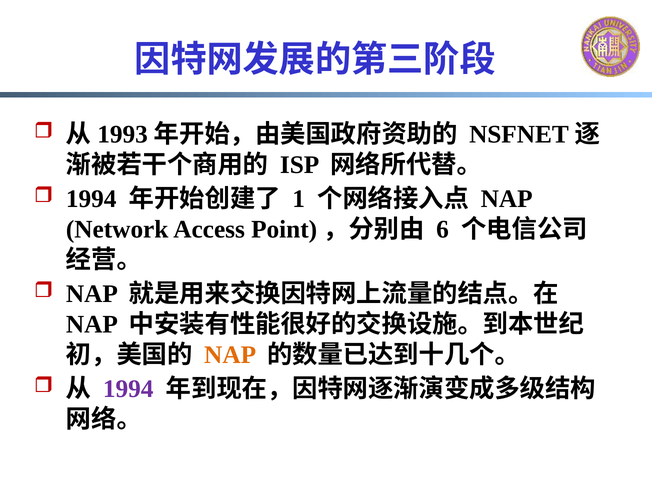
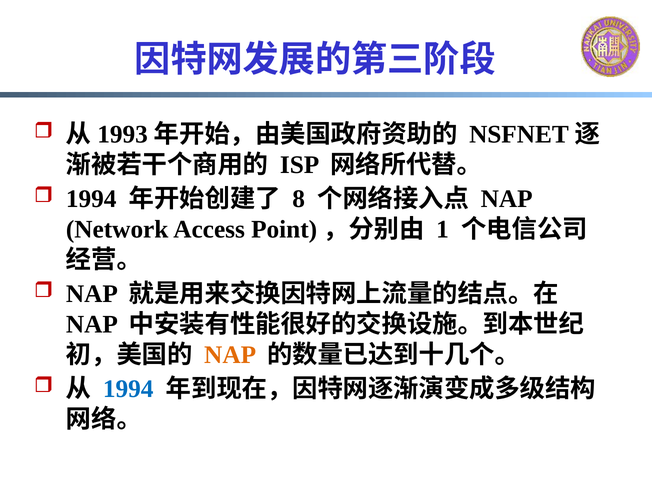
1: 1 -> 8 (299, 199)
6: 6 -> 1 (443, 230)
1994 colour: purple -> blue (128, 389)
